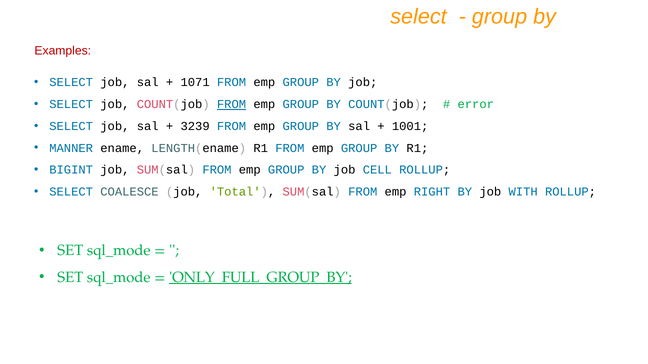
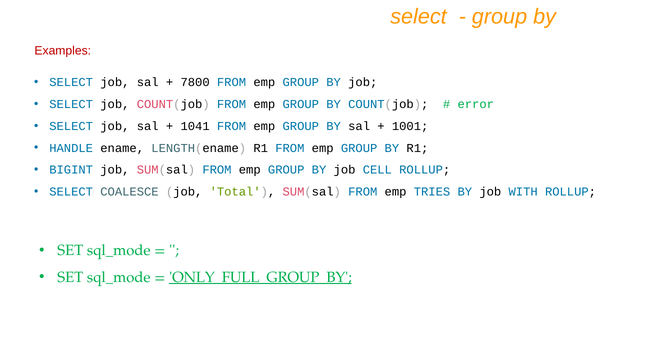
1071: 1071 -> 7800 (195, 83)
FROM underline: present -> none (232, 104)
3239: 3239 -> 1041 (195, 126)
MANNER: MANNER -> HANDLE (71, 148)
RIGHT: RIGHT -> TRIES (432, 192)
